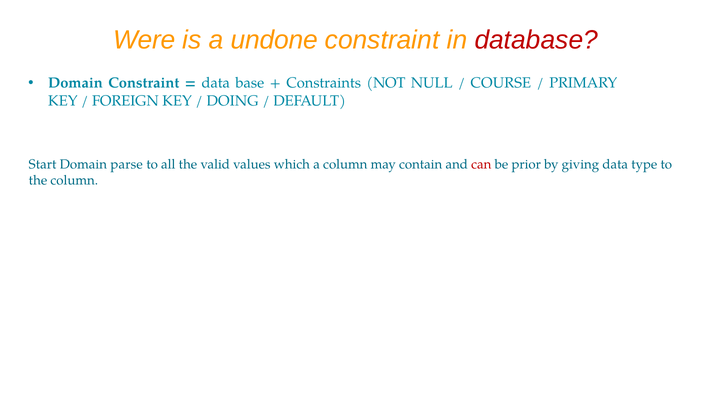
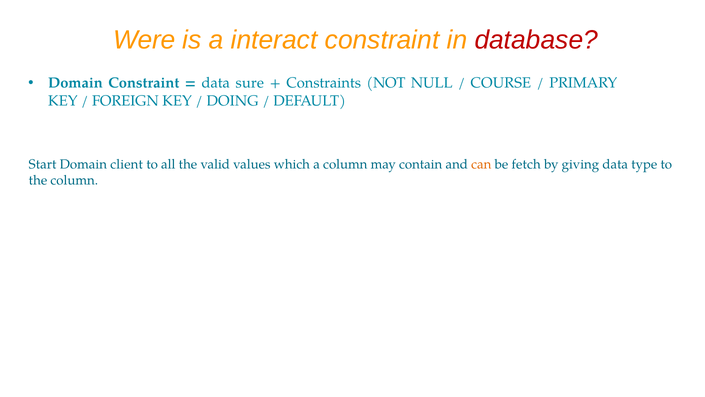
undone: undone -> interact (274, 40)
base: base -> sure (250, 83)
parse: parse -> client (127, 164)
can colour: red -> orange (481, 164)
prior: prior -> fetch (526, 164)
